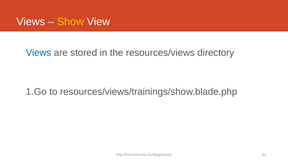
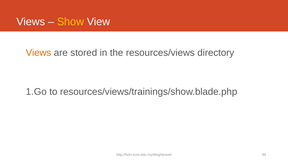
Views colour: blue -> orange (39, 53)
